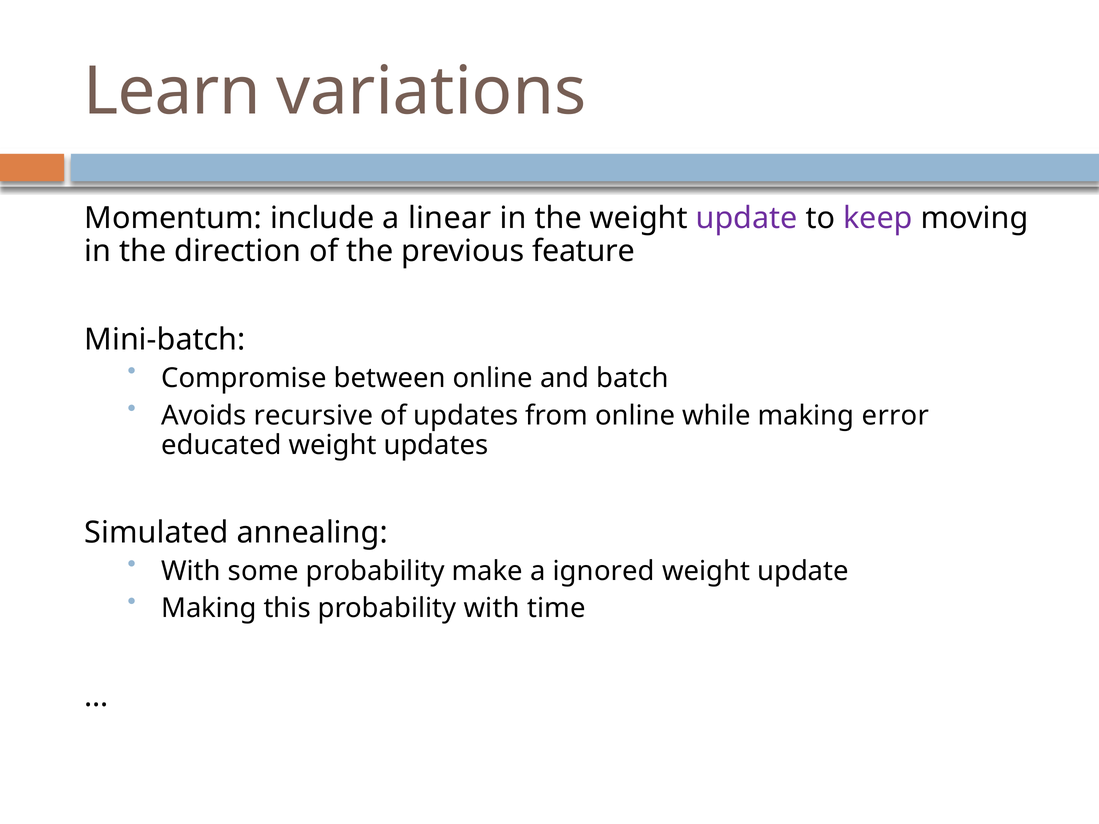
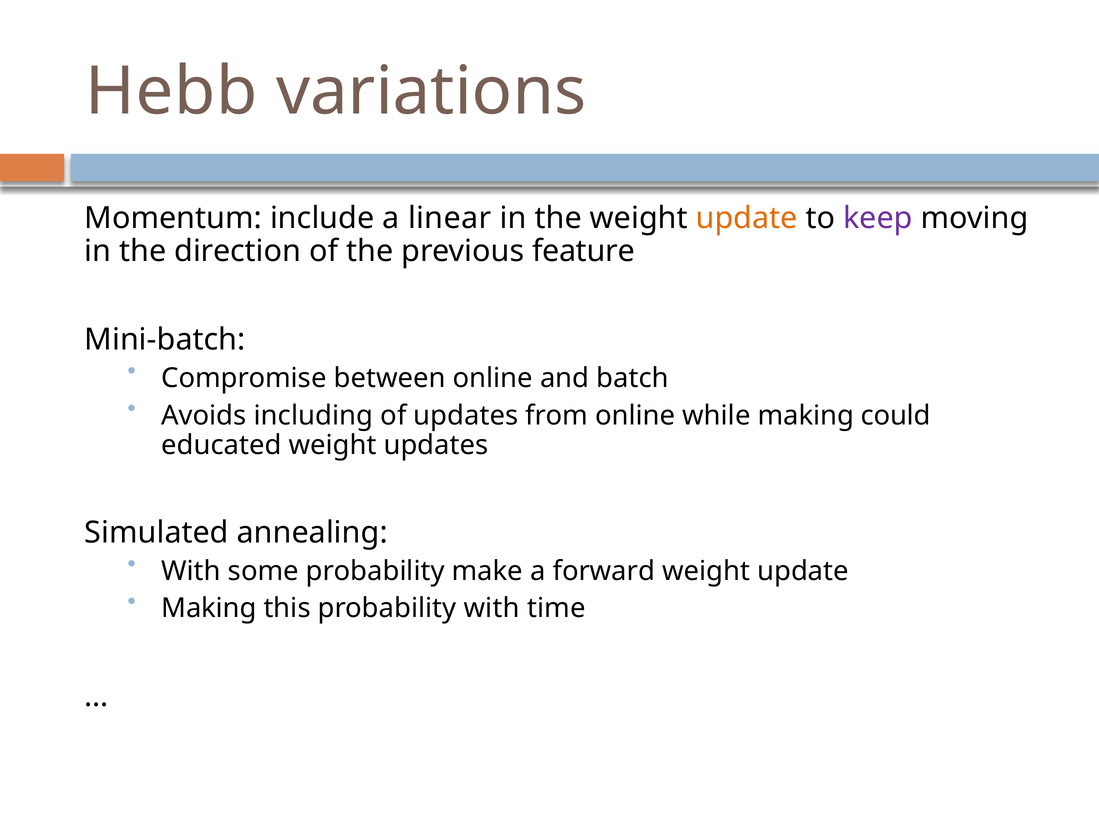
Learn: Learn -> Hebb (171, 92)
update colour: purple -> orange (747, 218)
recursive: recursive -> including (313, 416)
error: error -> could (896, 416)
ignored: ignored -> forward (604, 571)
